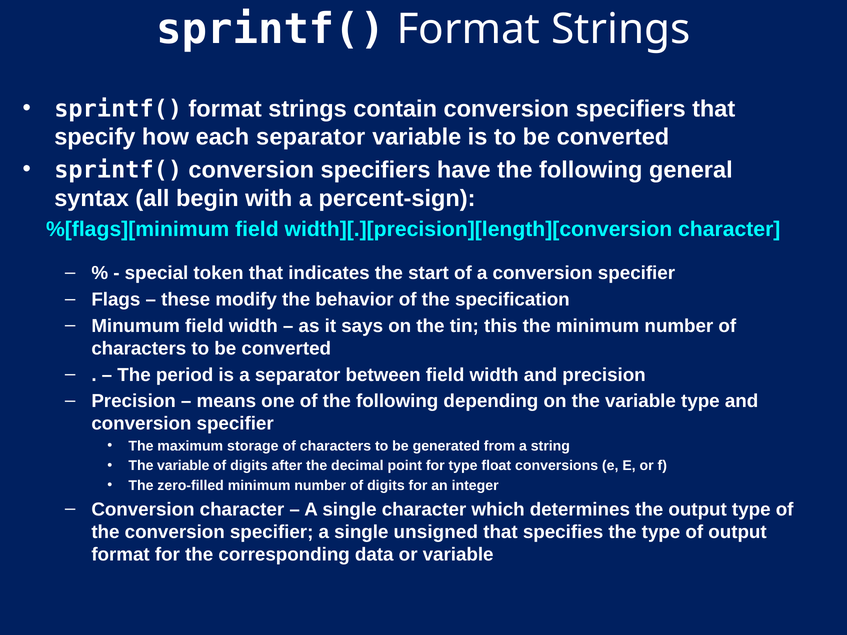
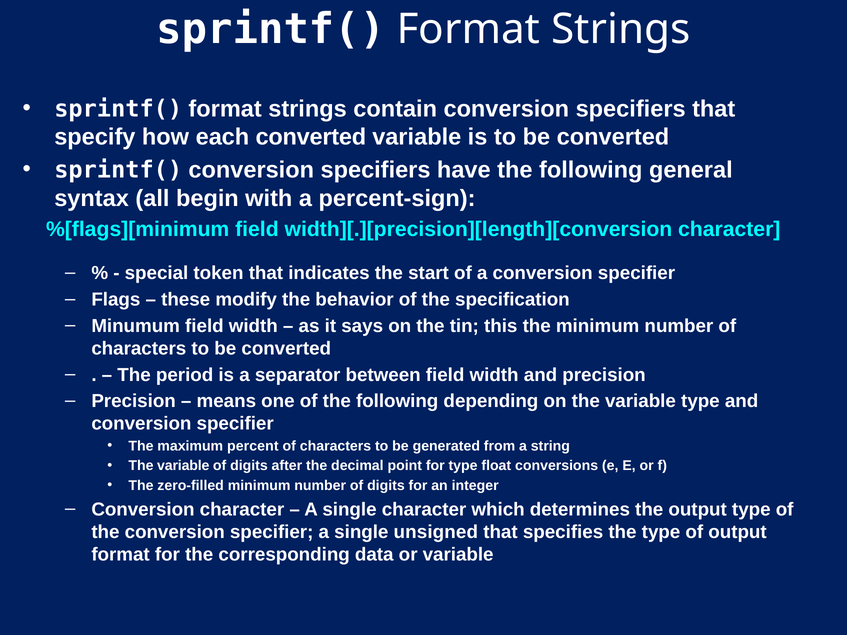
each separator: separator -> converted (311, 137)
storage: storage -> percent (253, 446)
